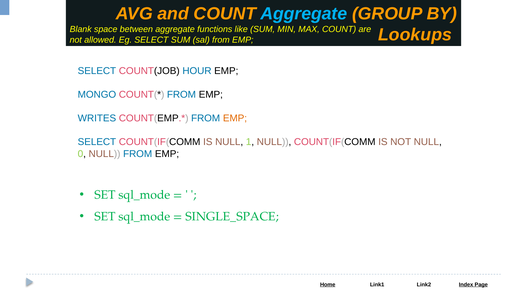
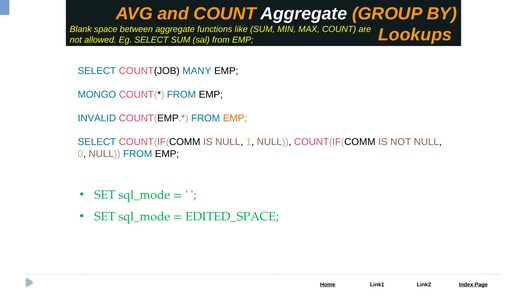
Aggregate colour: light blue -> white (304, 14)
HOUR: HOUR -> MANY (197, 71)
WRITES: WRITES -> INVALID (97, 119)
SINGLE_SPACE: SINGLE_SPACE -> EDITED_SPACE (232, 217)
